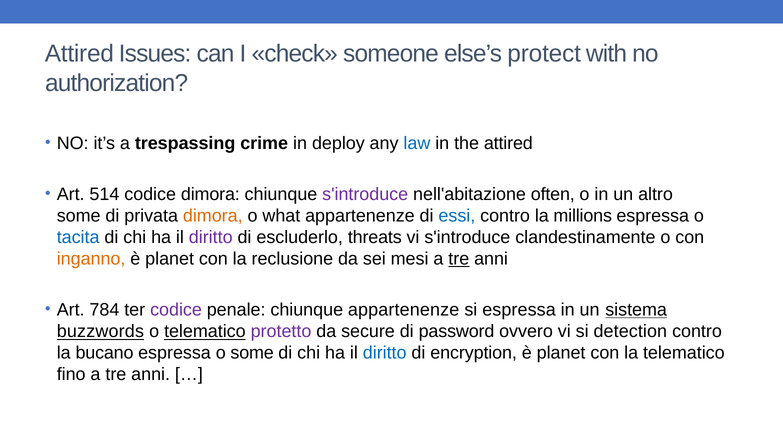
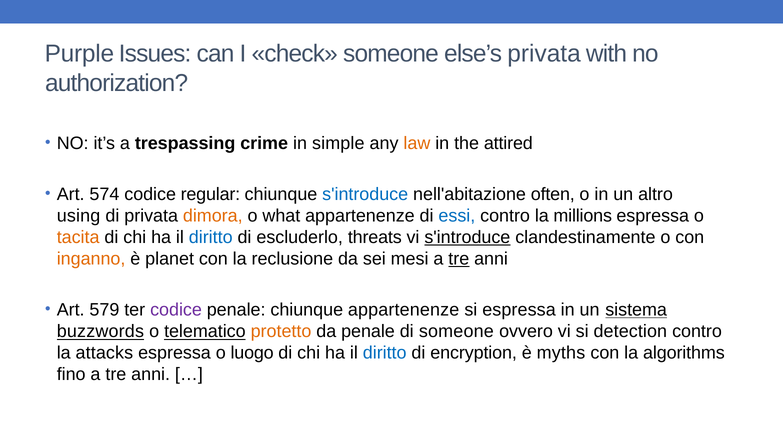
Attired: Attired -> Purple (79, 54)
else’s protect: protect -> privata (544, 54)
deploy: deploy -> simple (338, 143)
law colour: blue -> orange (417, 143)
514: 514 -> 574 (104, 194)
codice dimora: dimora -> regular (210, 194)
s'introduce colour: purple -> blue (365, 194)
some: some -> using (79, 216)
tacita colour: blue -> orange (78, 237)
diritto colour: purple -> blue (211, 237)
s'introduce underline: none -> present (467, 237)
784: 784 -> 579 (104, 309)
protetto colour: purple -> orange (281, 331)
da secure: secure -> penale (368, 331)
di password: password -> someone (456, 331)
bucano: bucano -> attacks (104, 353)
o some: some -> luogo (252, 353)
planet: planet -> myths (561, 353)
la telematico: telematico -> algorithms (684, 353)
